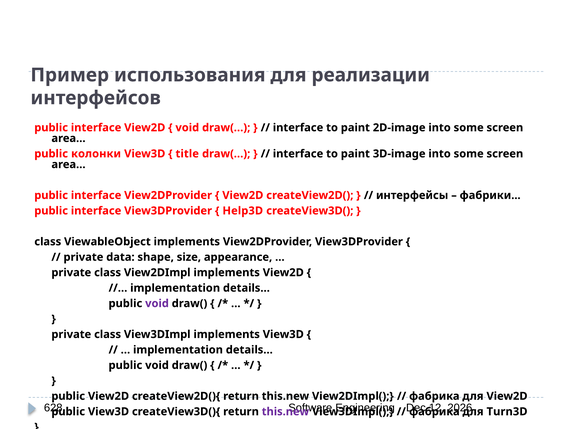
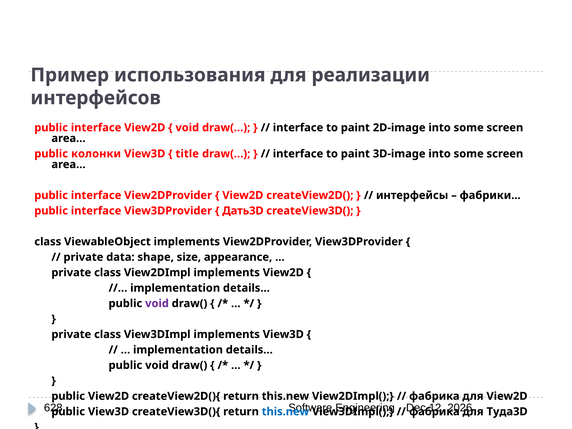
Help3D: Help3D -> Дать3D (243, 211)
this.new colour: purple -> blue (285, 412)
Turn3D: Turn3D -> Туда3D (507, 412)
